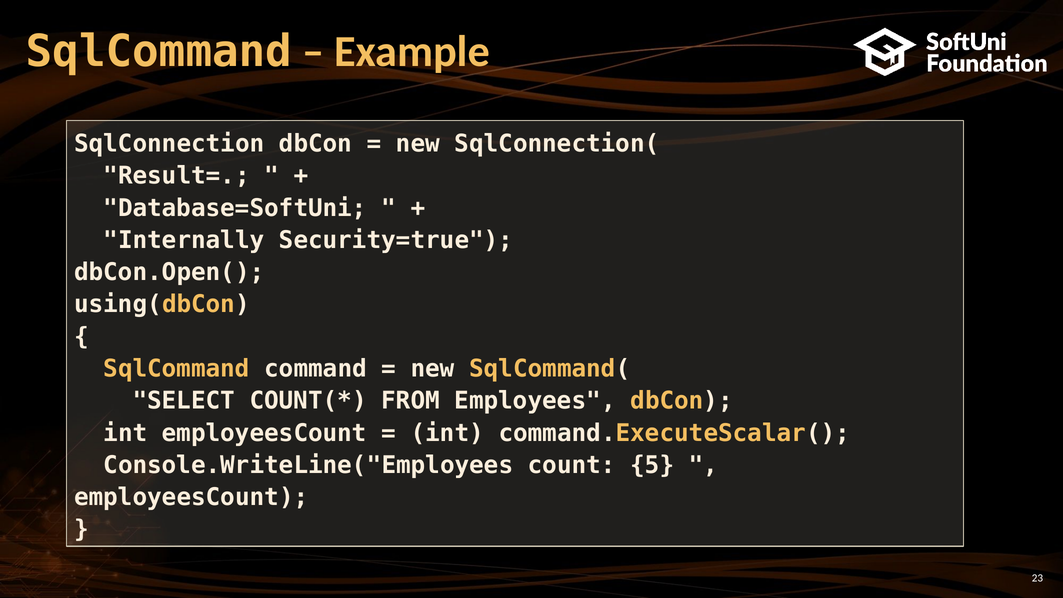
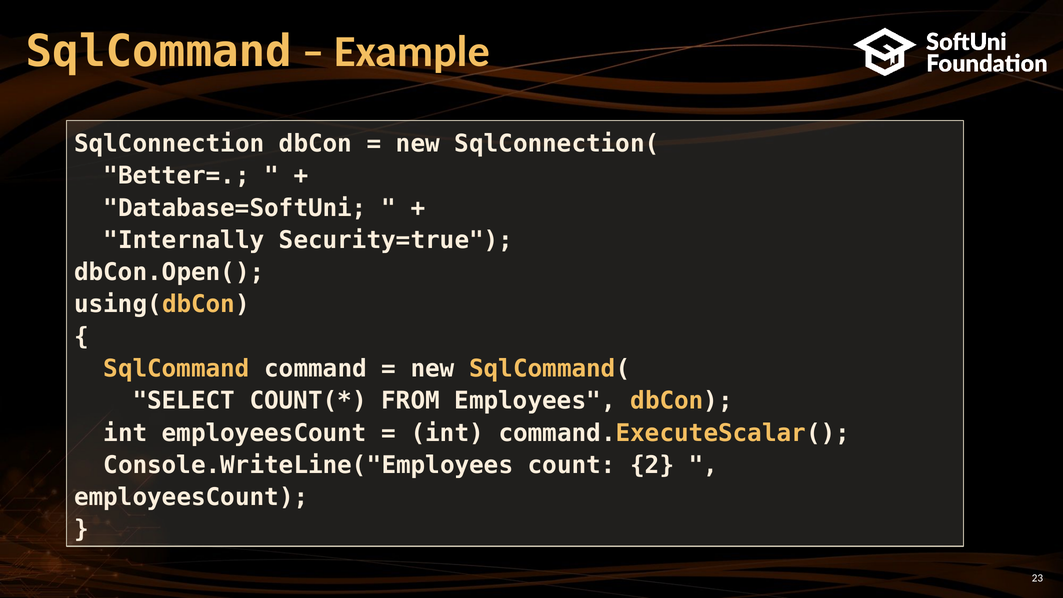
Result=: Result= -> Better= (177, 176)
5: 5 -> 2 (652, 465)
